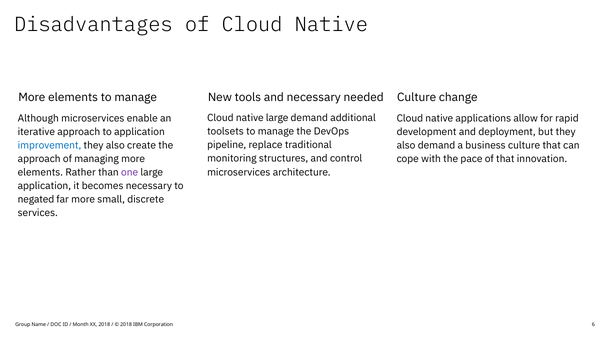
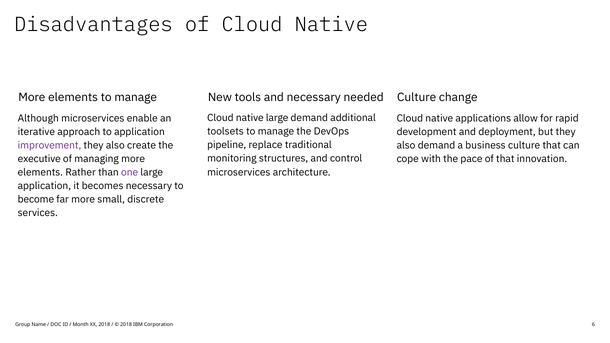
improvement colour: blue -> purple (49, 145)
approach: approach -> executive (39, 159)
negated: negated -> become (36, 200)
